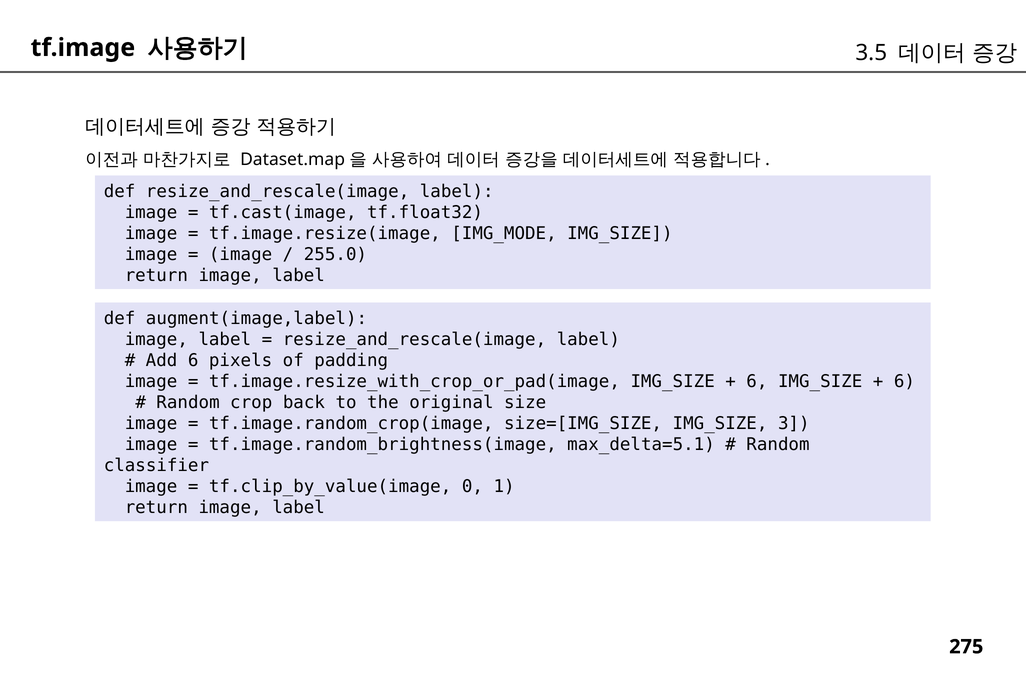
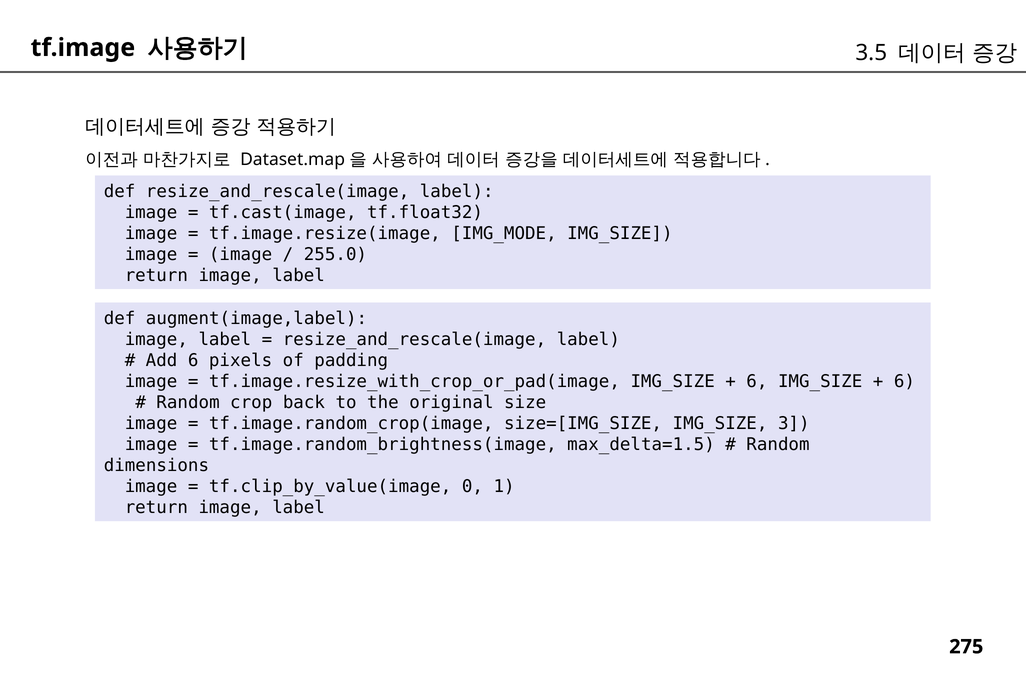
max_delta=5.1: max_delta=5.1 -> max_delta=1.5 (641, 444)
classifier: classifier -> dimensions (156, 465)
